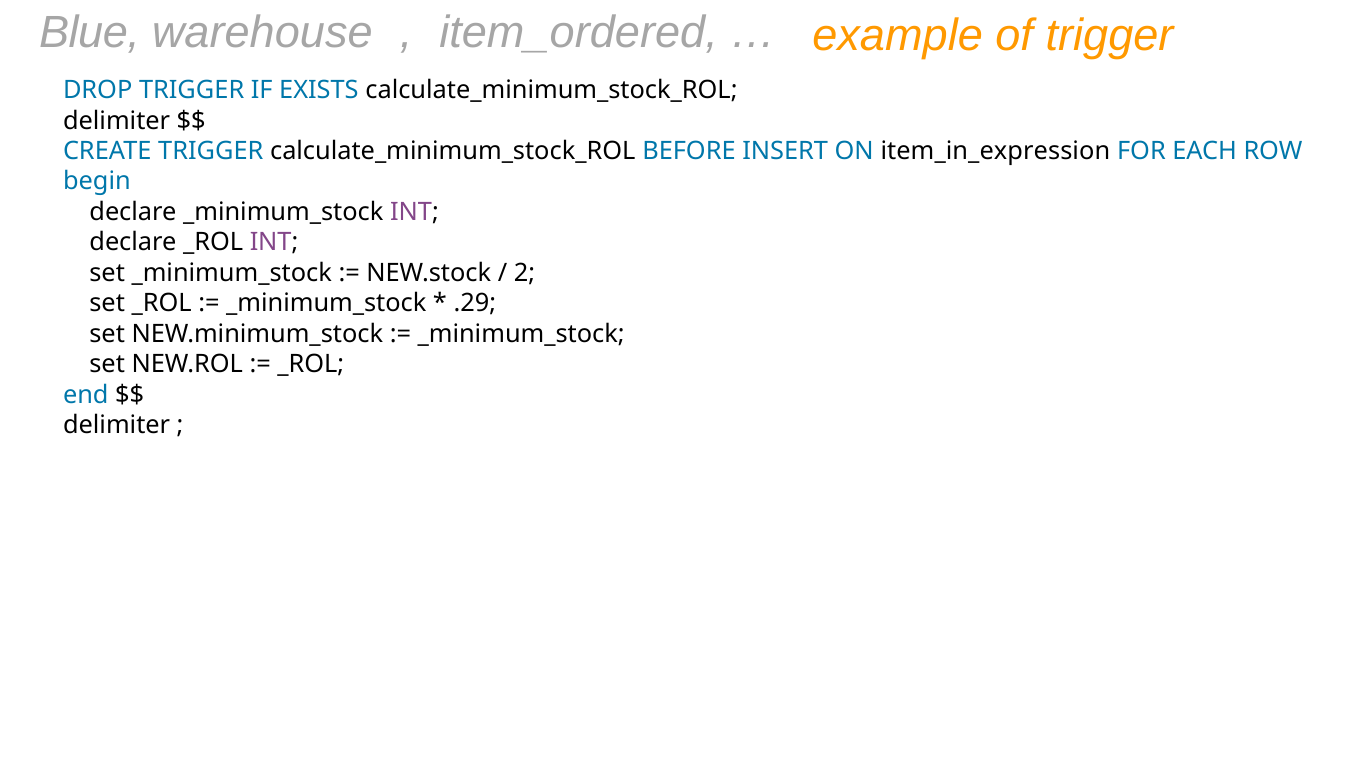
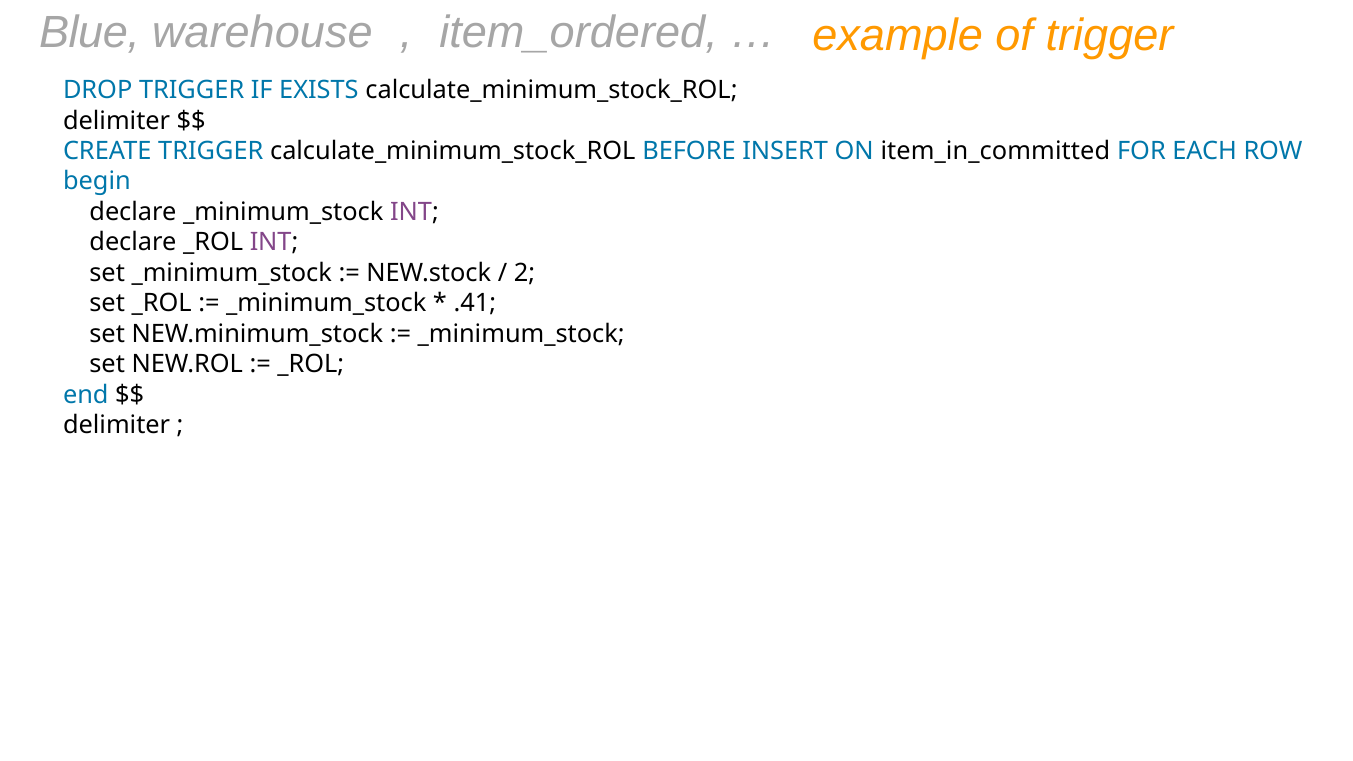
item_in_expression: item_in_expression -> item_in_committed (995, 151)
.29: .29 -> .41 (475, 303)
